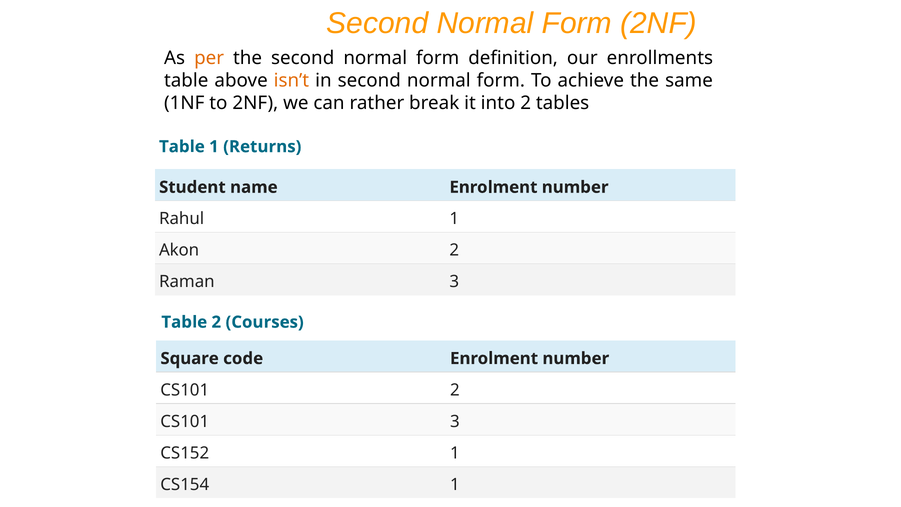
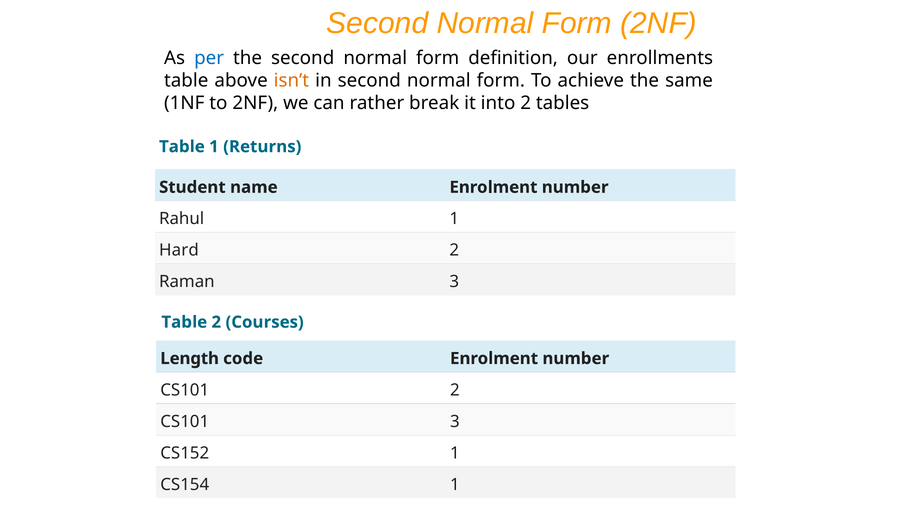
per colour: orange -> blue (209, 58)
Akon: Akon -> Hard (179, 250)
Square: Square -> Length (190, 358)
